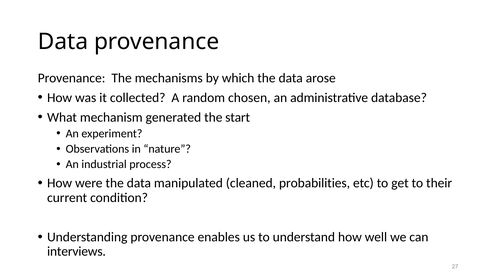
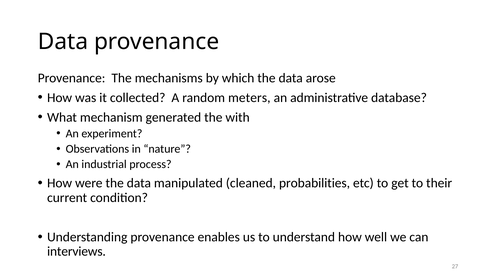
chosen: chosen -> meters (249, 98)
start: start -> with (238, 117)
